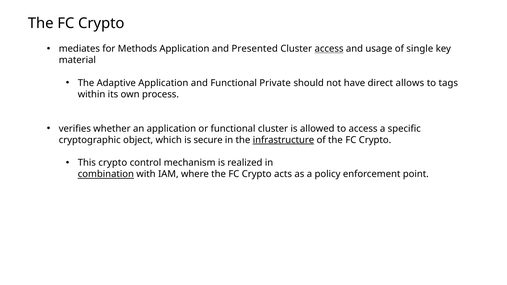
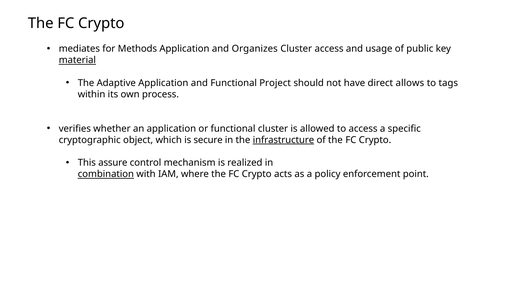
Presented: Presented -> Organizes (255, 49)
access underline: present -> none (329, 49)
single: single -> public (420, 49)
material underline: none -> present (77, 60)
Private: Private -> Project (275, 83)
This crypto: crypto -> assure (113, 163)
